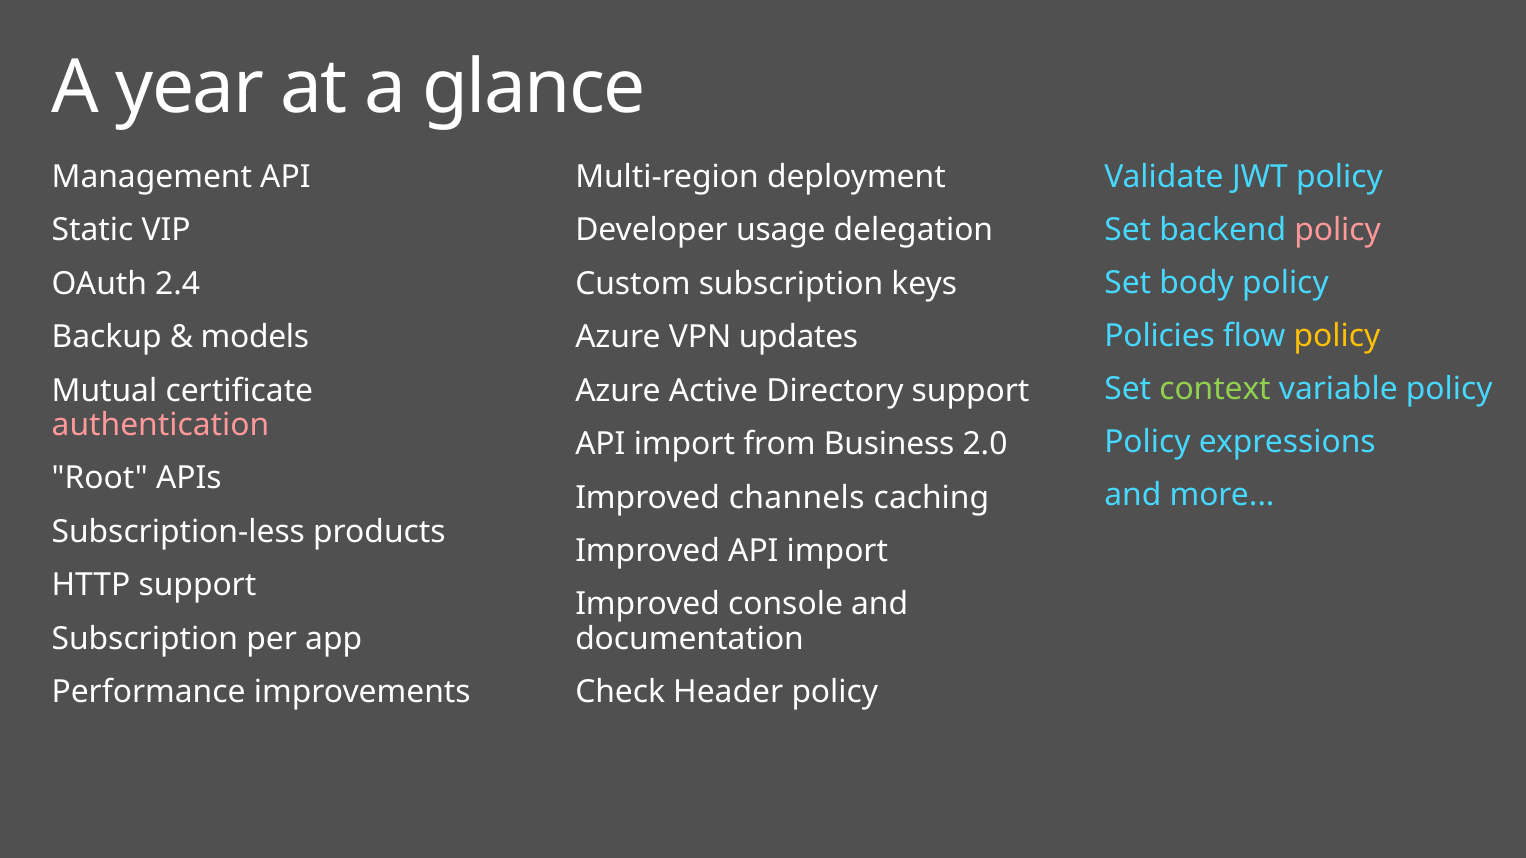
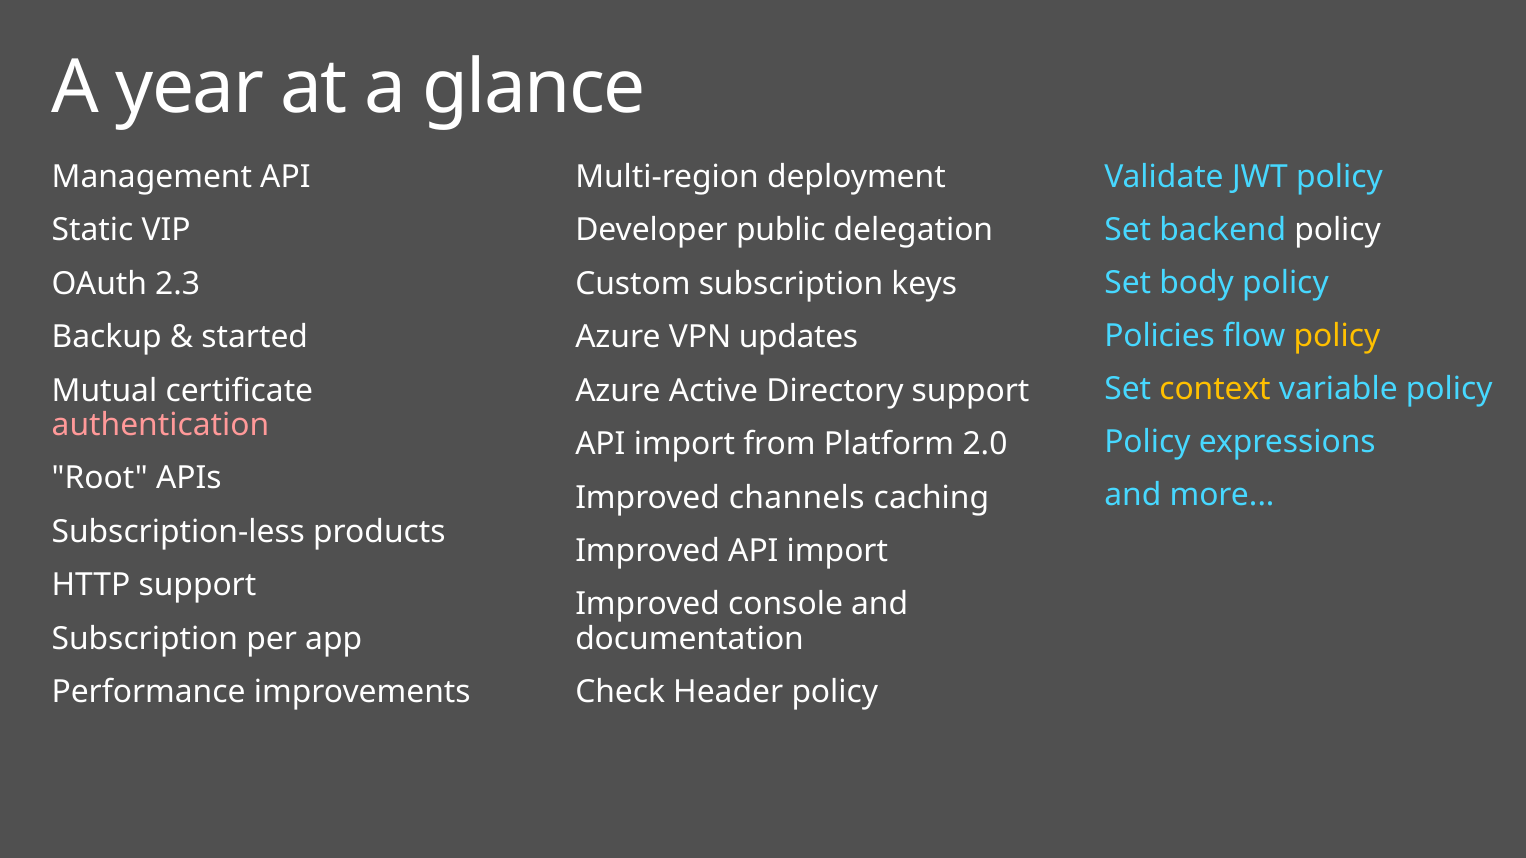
policy colour: pink -> white (1338, 230)
usage: usage -> public (781, 230)
2.4: 2.4 -> 2.3 (178, 284)
models: models -> started (255, 337)
context colour: light green -> yellow (1215, 389)
Business: Business -> Platform (889, 444)
